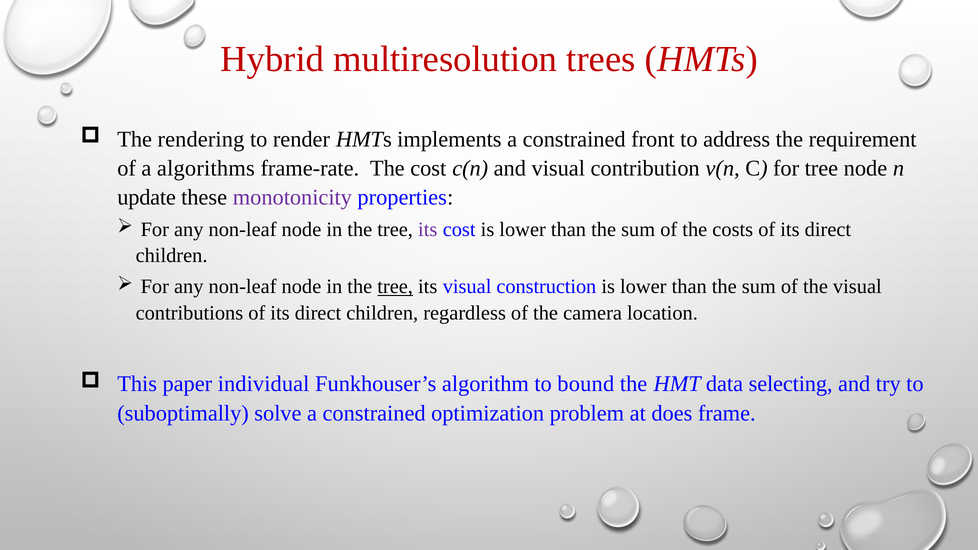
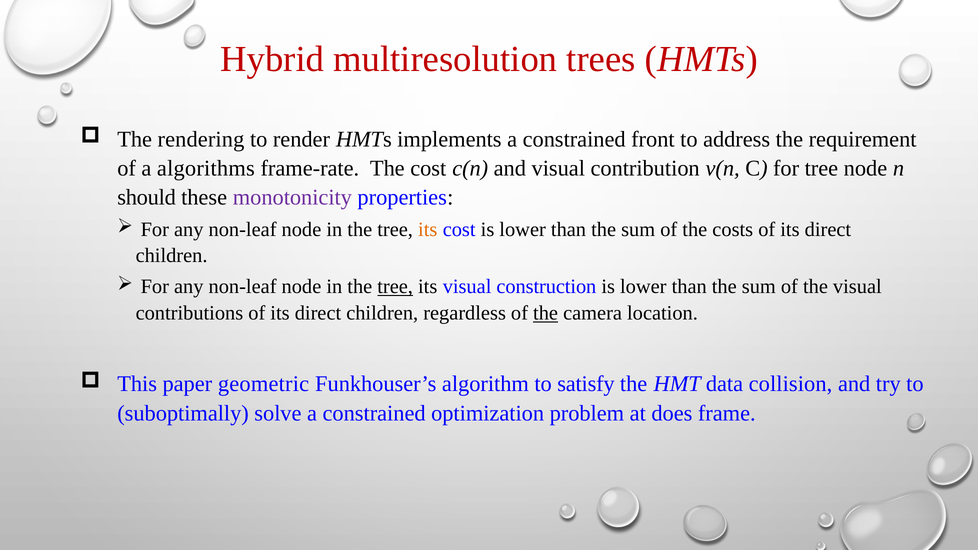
update: update -> should (147, 197)
its colour: purple -> orange (428, 229)
the underline: none -> present (546, 313)
individual: individual -> geometric (264, 384)
bound: bound -> satisfy (586, 384)
selecting: selecting -> collision (790, 384)
